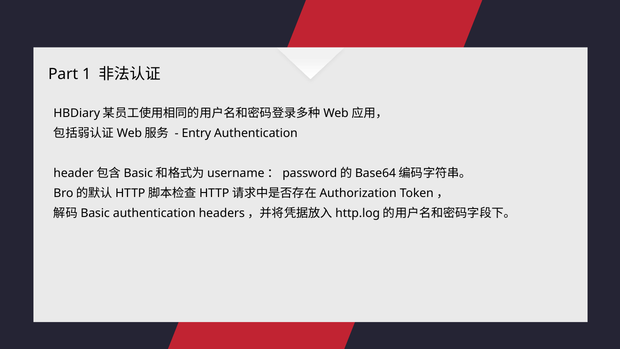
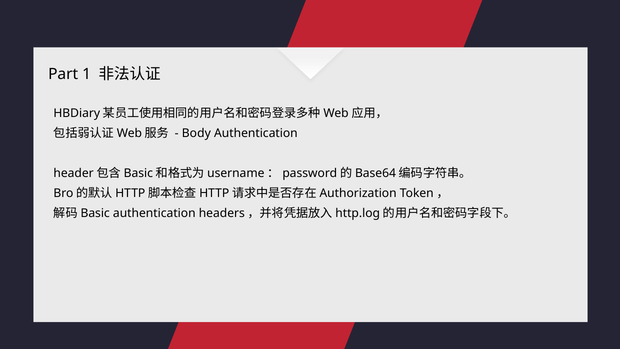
Entry: Entry -> Body (196, 133)
